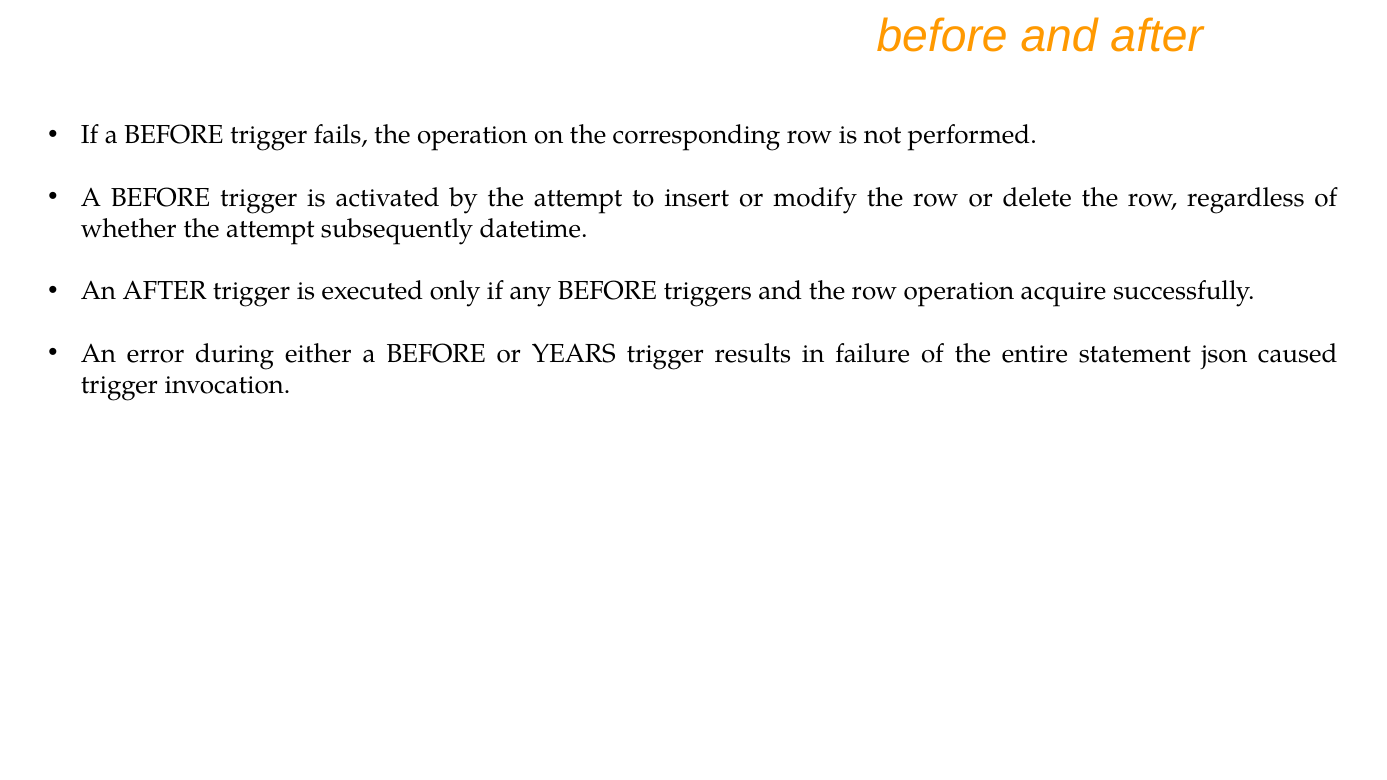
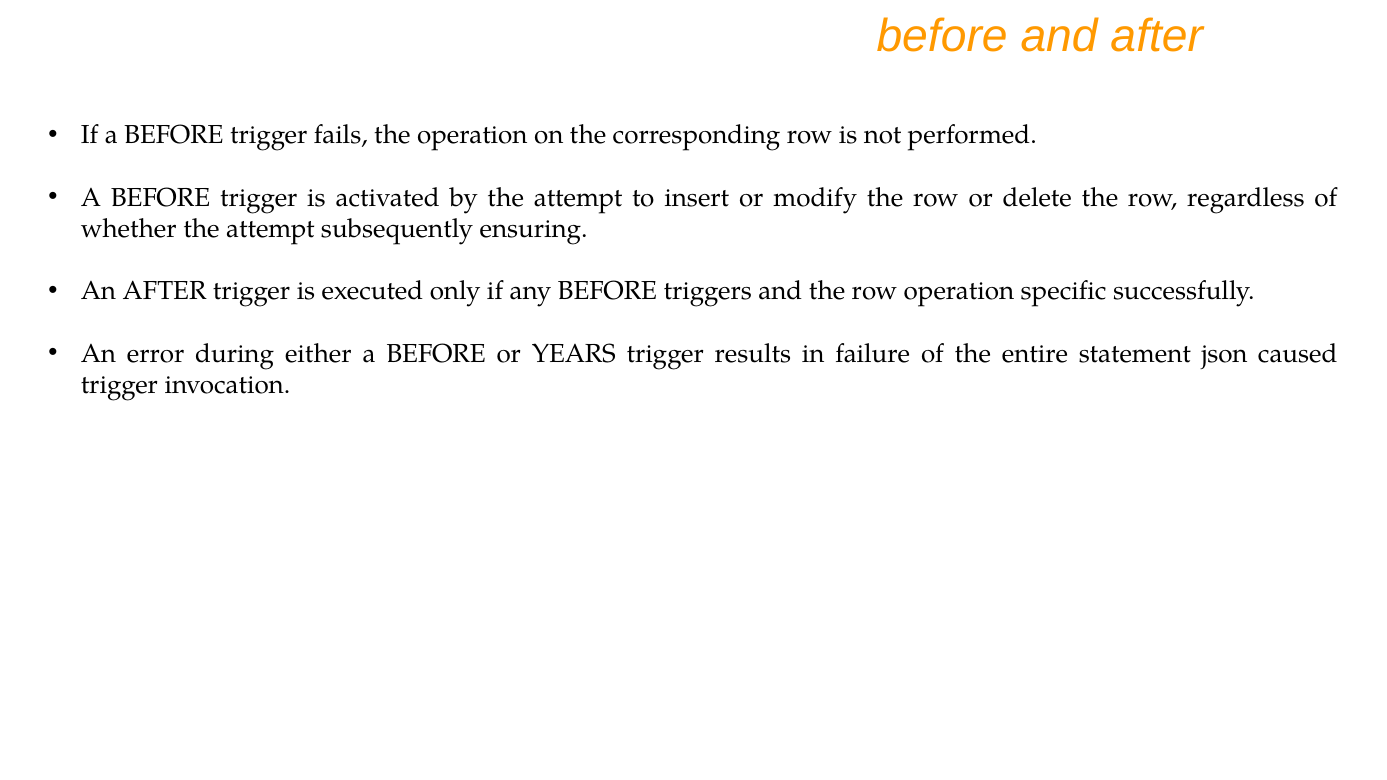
datetime: datetime -> ensuring (534, 229)
acquire: acquire -> specific (1064, 291)
